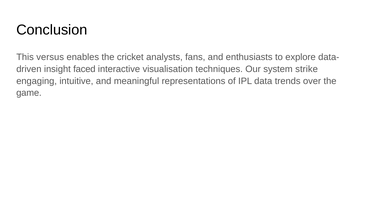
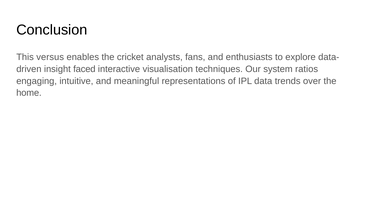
strike: strike -> ratios (307, 69)
game: game -> home (29, 93)
